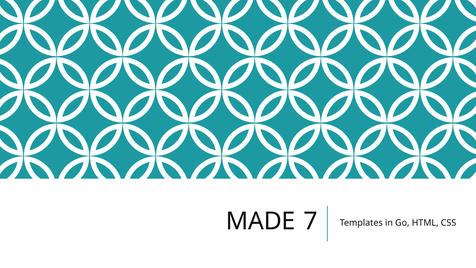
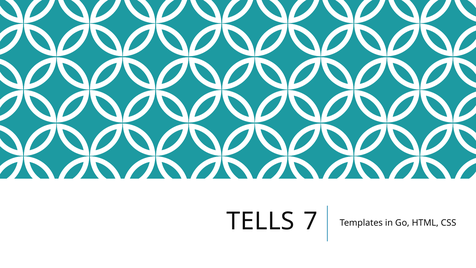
MADE: MADE -> TELLS (260, 221)
